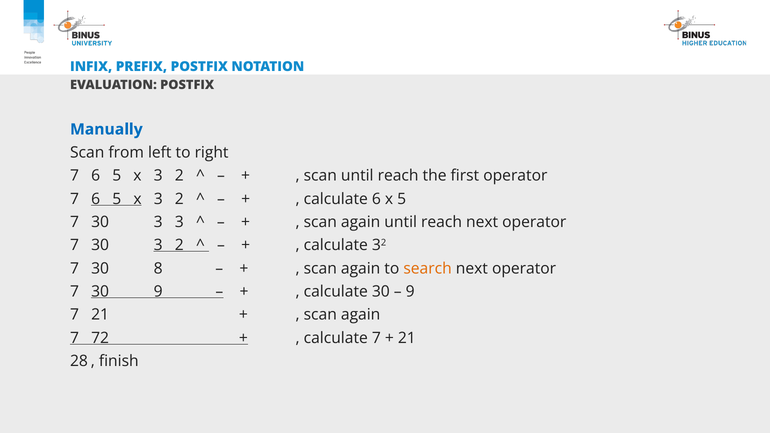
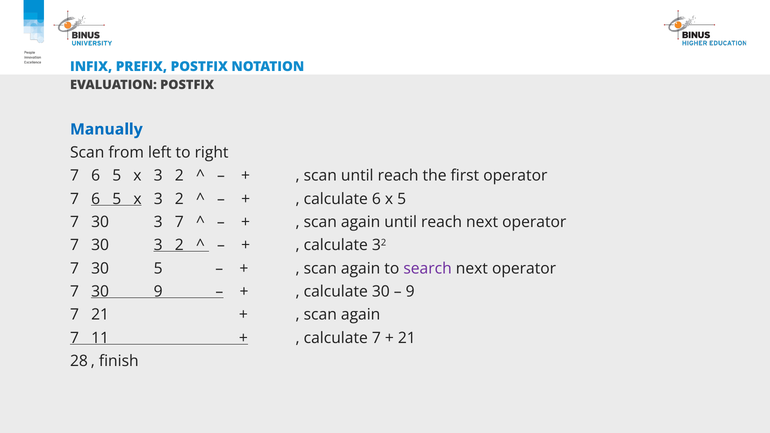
3 3: 3 -> 7 (179, 222)
30 8: 8 -> 5 (158, 268)
search colour: orange -> purple (428, 268)
72: 72 -> 11 (100, 338)
